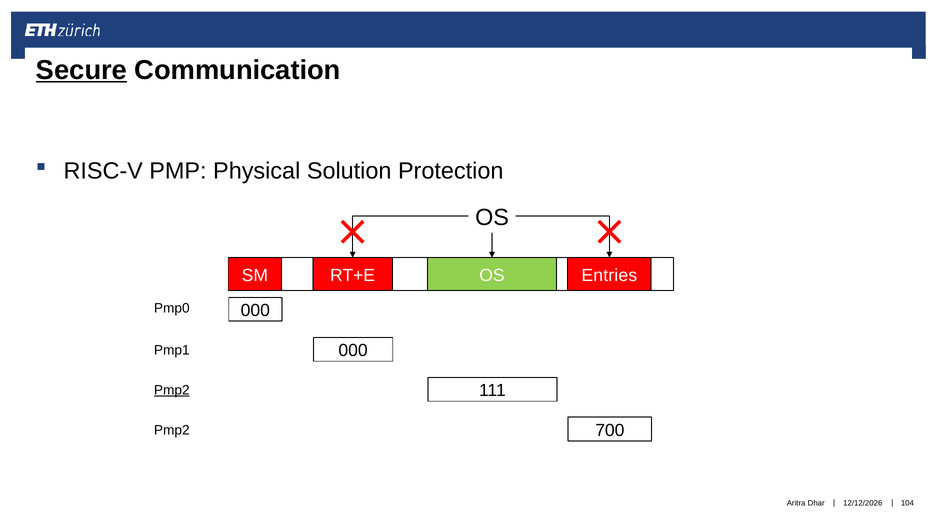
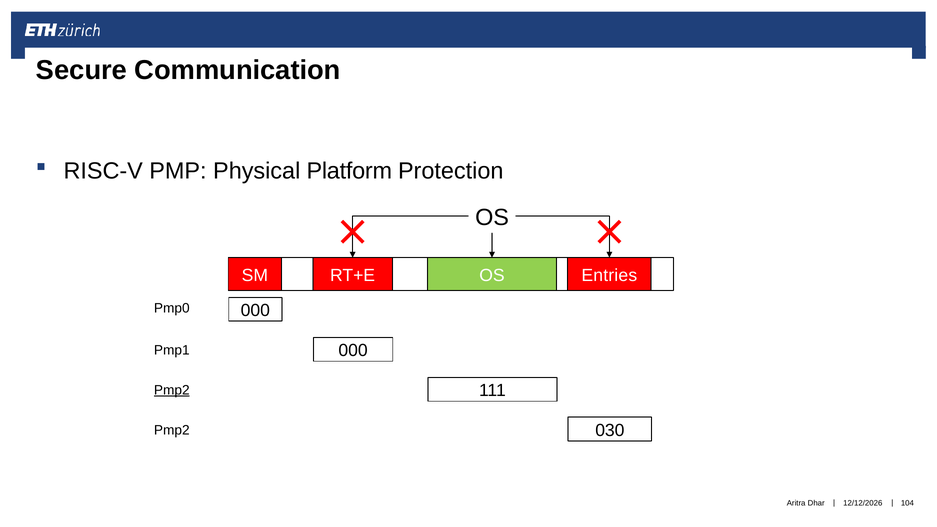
Secure underline: present -> none (81, 70)
Solution: Solution -> Platform (349, 171)
700: 700 -> 030 (610, 430)
